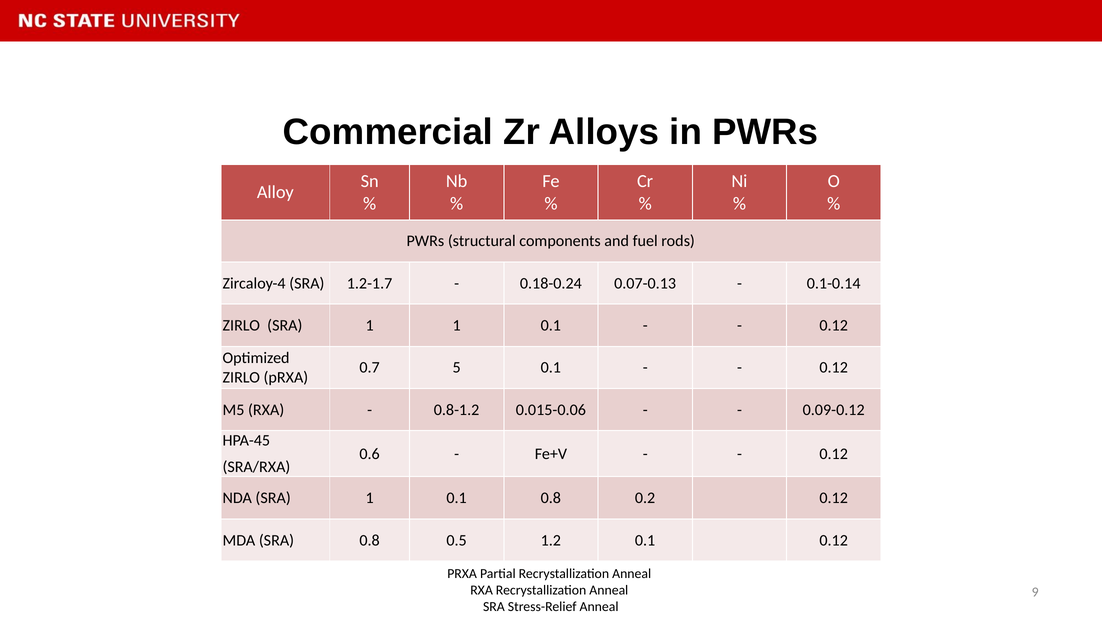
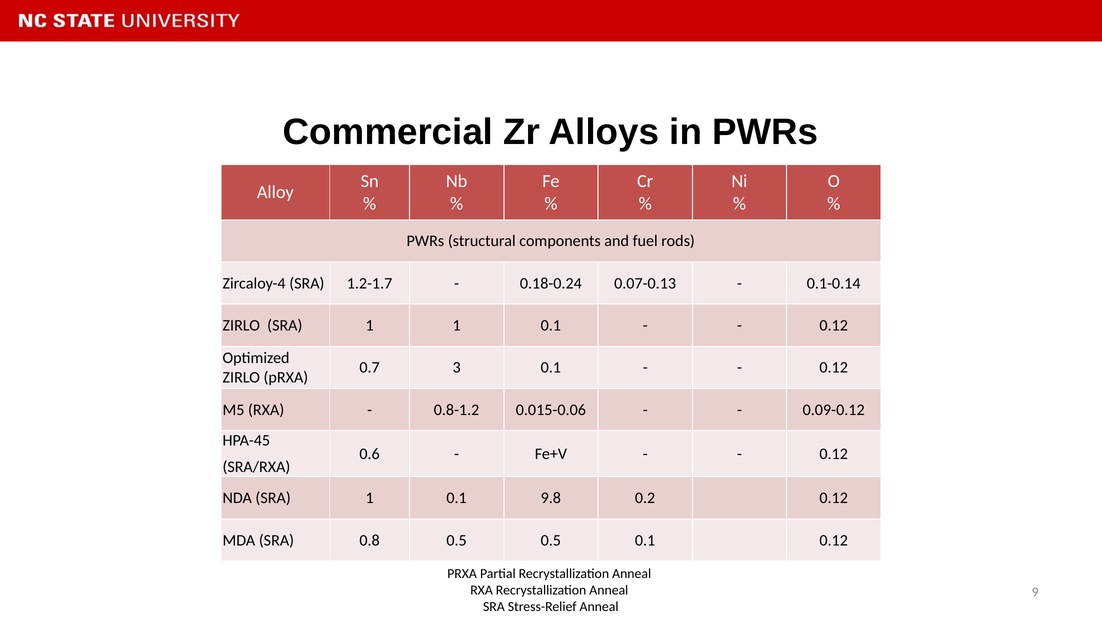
5: 5 -> 3 (457, 368)
0.1 0.8: 0.8 -> 9.8 (551, 498)
0.5 1.2: 1.2 -> 0.5 (551, 540)
